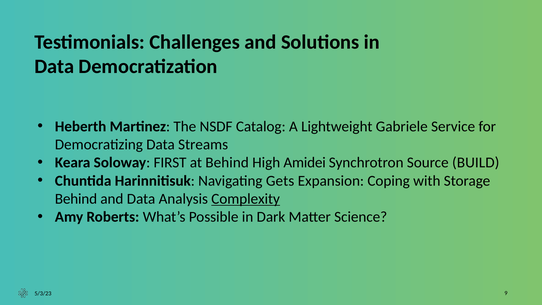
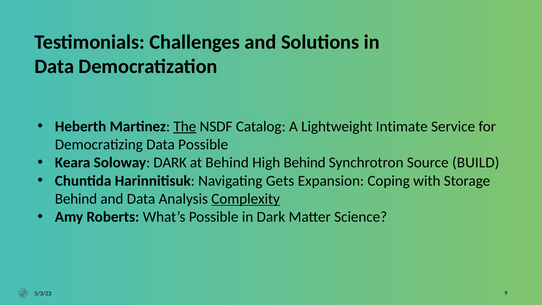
The underline: none -> present (185, 126)
Gabriele: Gabriele -> Intimate (402, 126)
Data Streams: Streams -> Possible (203, 144)
Soloway FIRST: FIRST -> DARK (170, 163)
High Amidei: Amidei -> Behind (305, 163)
